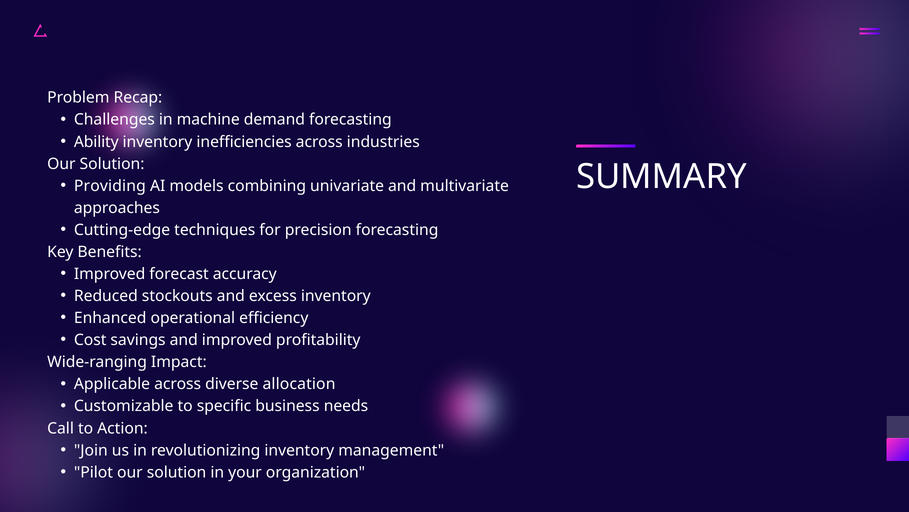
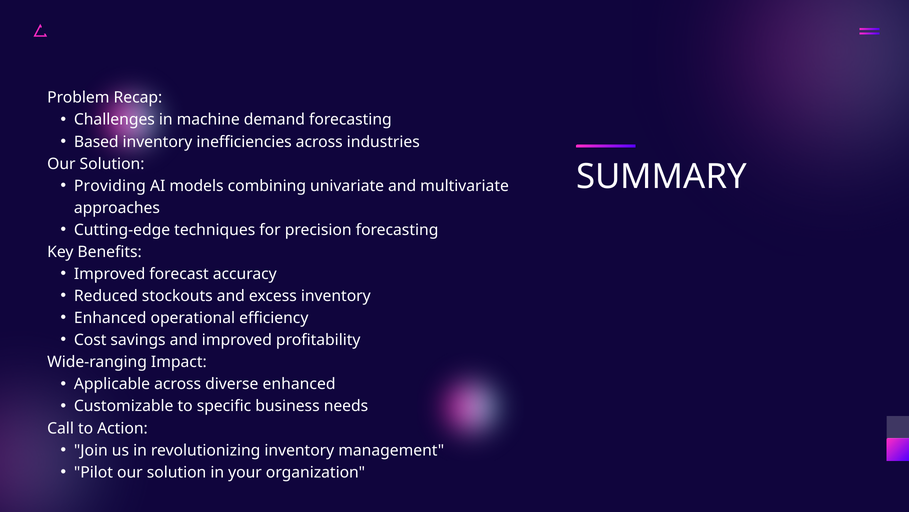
Ability: Ability -> Based (96, 142)
diverse allocation: allocation -> enhanced (299, 384)
